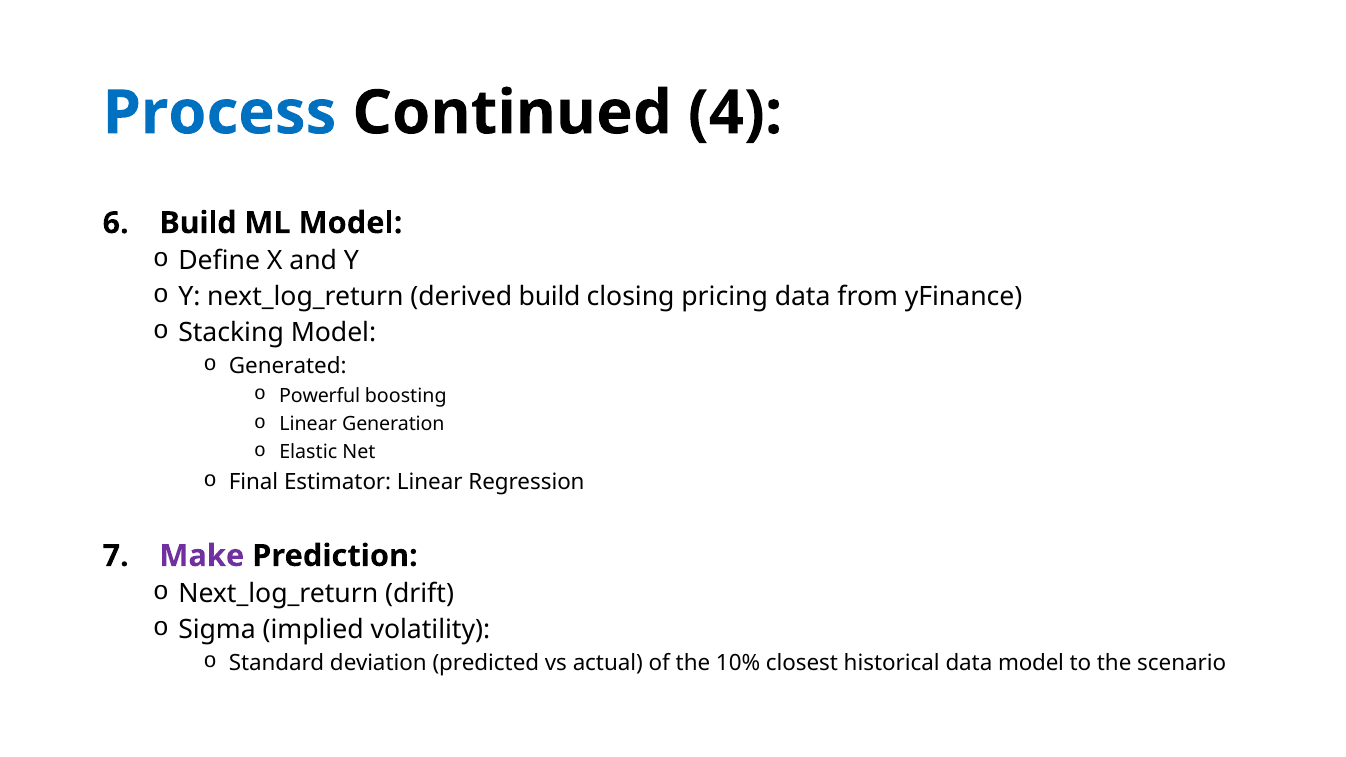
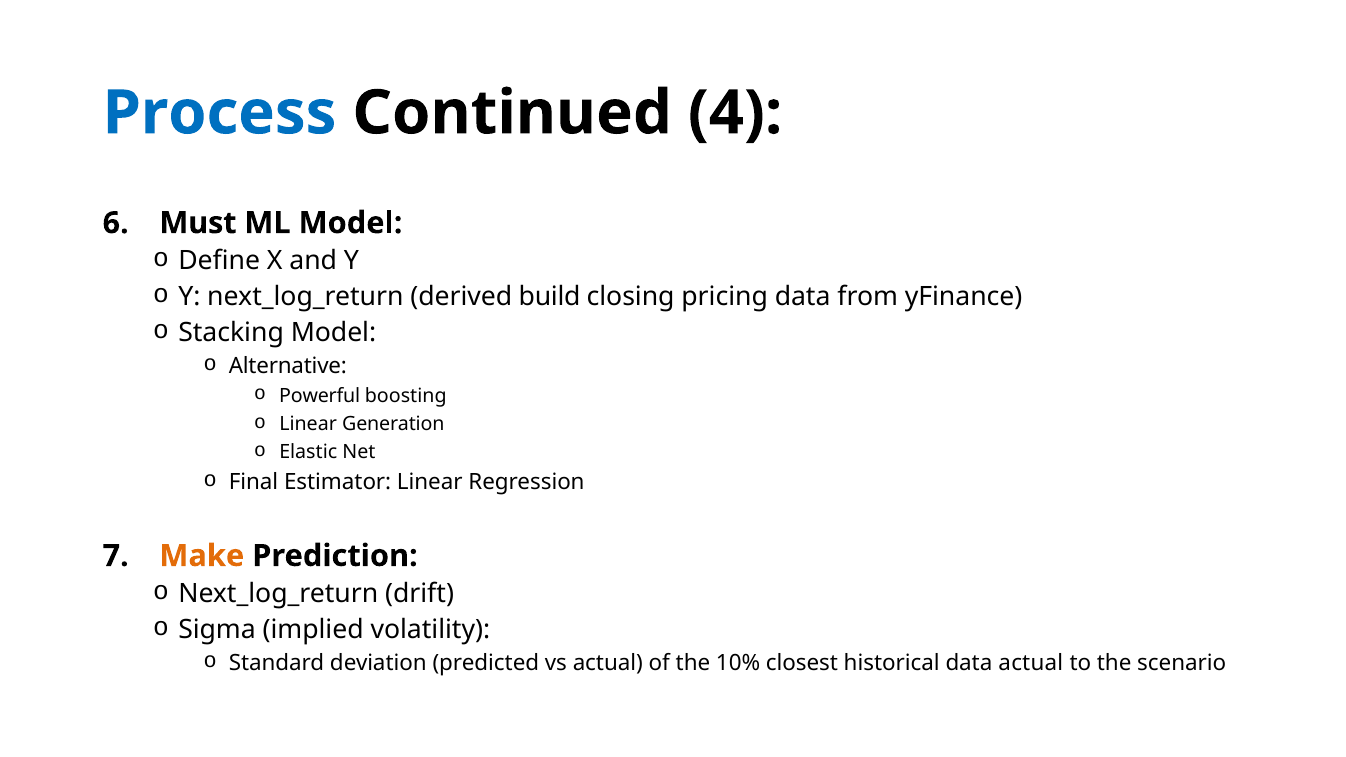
Build: Build -> Must (198, 223)
Generated: Generated -> Alternative (288, 366)
Make colour: purple -> orange (202, 556)
data model: model -> actual (1031, 663)
